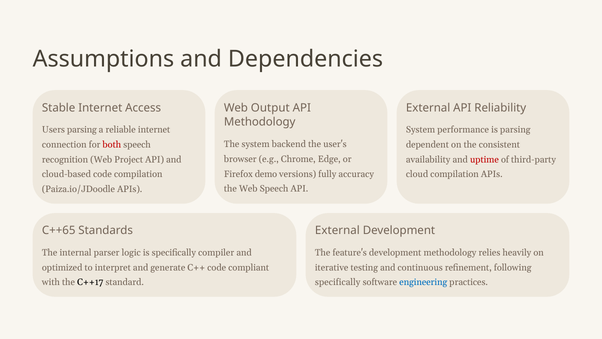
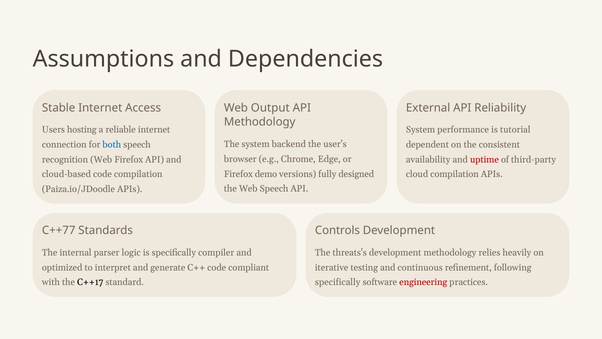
Users parsing: parsing -> hosting (82, 130)
is parsing: parsing -> tutorial (515, 130)
both colour: red -> blue (112, 144)
Web Project: Project -> Firefox (129, 159)
accuracy: accuracy -> designed (356, 174)
C++65: C++65 -> C++77 (59, 230)
External: External -> Controls (337, 230)
feature's: feature's -> threats's (350, 252)
engineering colour: blue -> red (423, 282)
